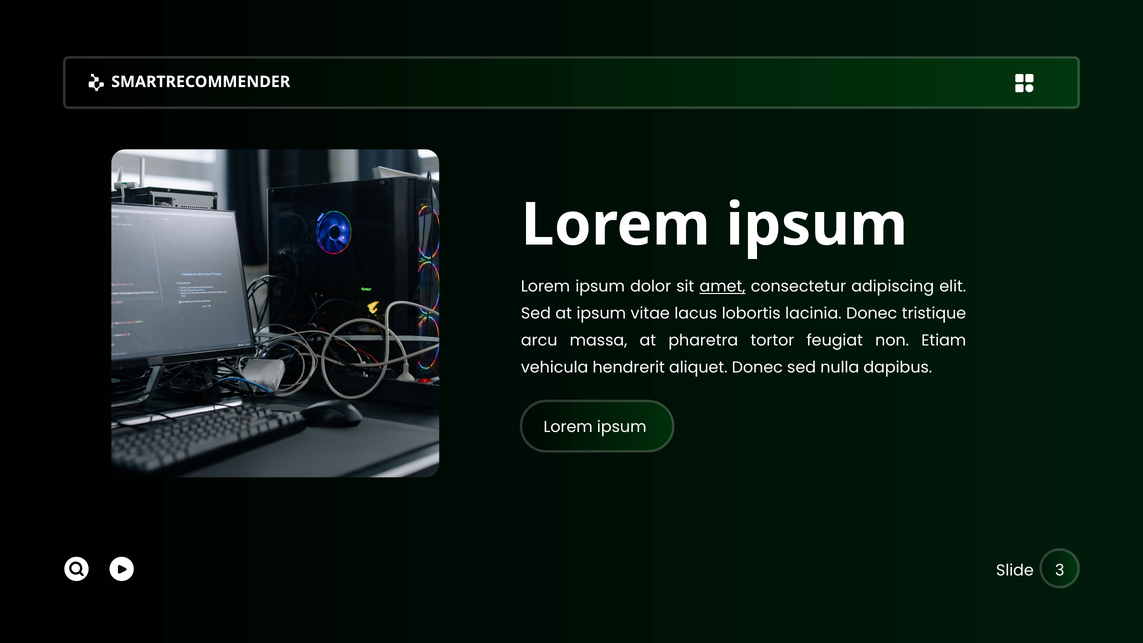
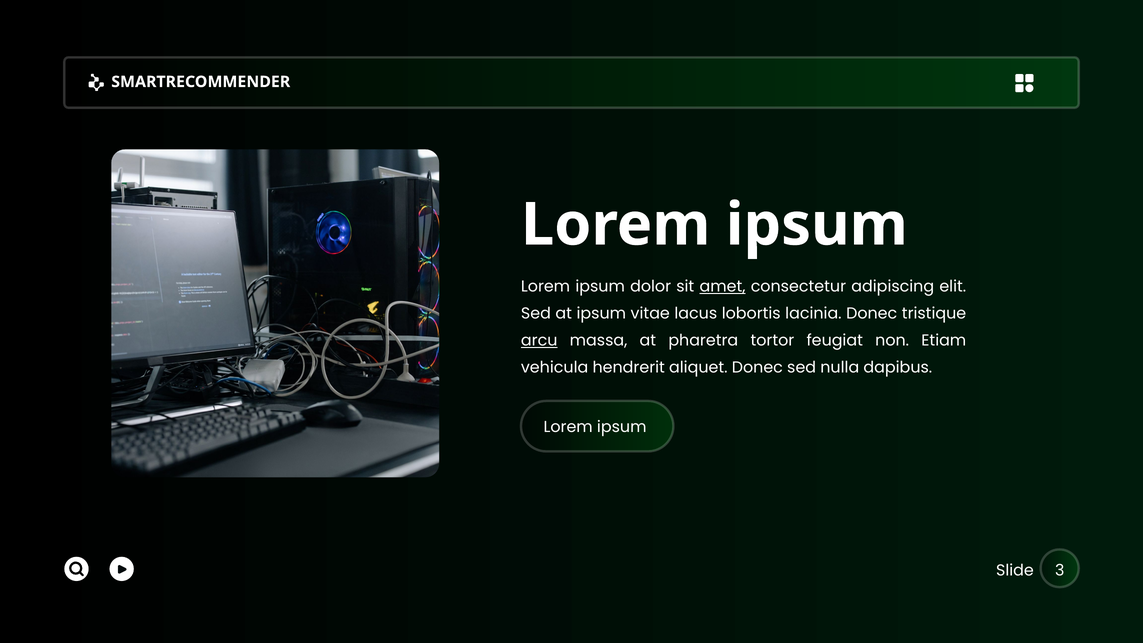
arcu underline: none -> present (539, 341)
